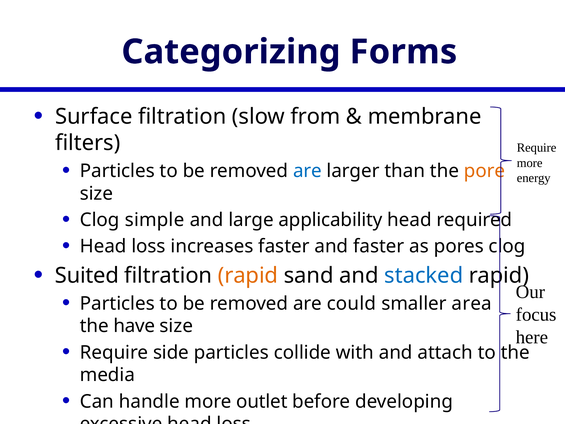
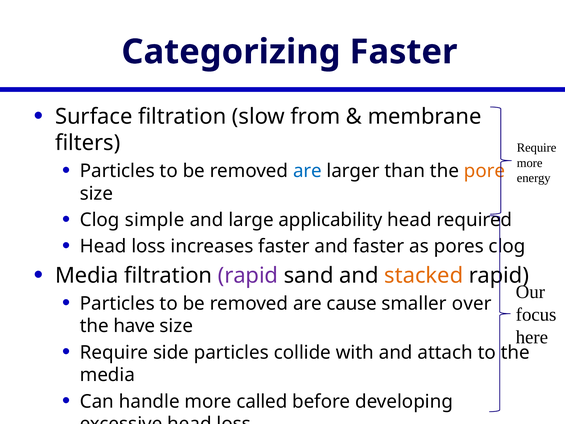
Categorizing Forms: Forms -> Faster (403, 52)
Suited: Suited -> Media (87, 275)
rapid colour: orange -> purple (248, 275)
stacked colour: blue -> orange (424, 275)
could: could -> cause (352, 303)
area: area -> over (472, 303)
outlet: outlet -> called (262, 401)
